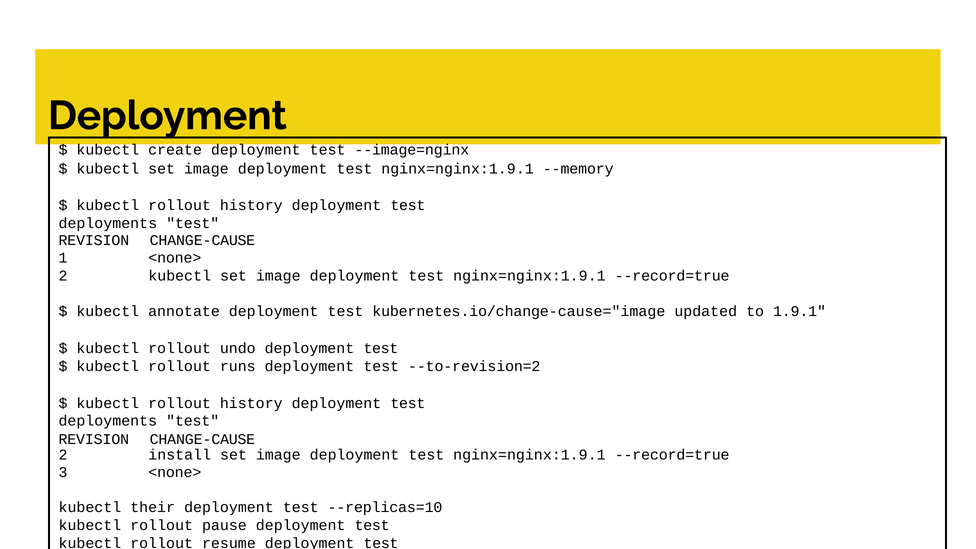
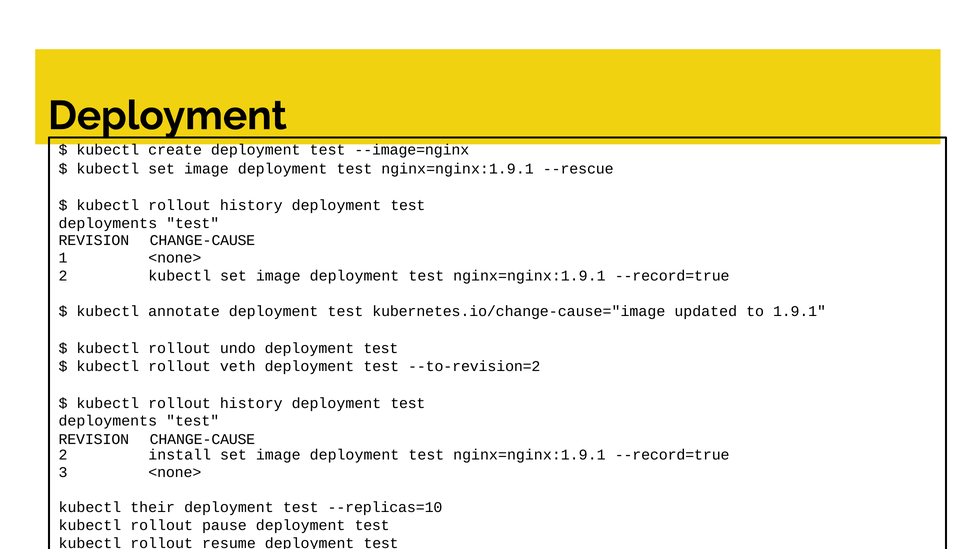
--memory: --memory -> --rescue (578, 169)
runs: runs -> veth (238, 366)
